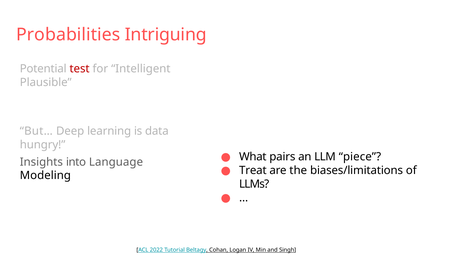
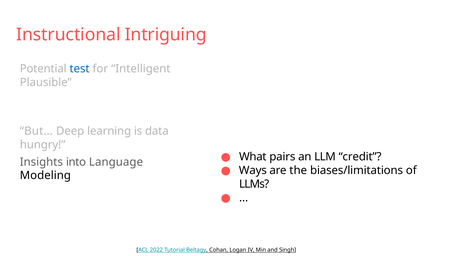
Probabilities: Probabilities -> Instructional (68, 35)
test colour: red -> blue (80, 69)
piece: piece -> credit (360, 157)
Treat: Treat -> Ways (253, 171)
